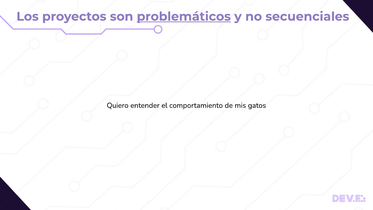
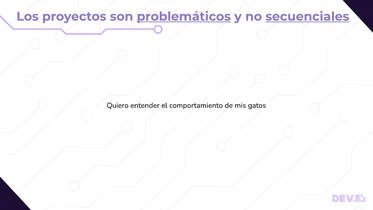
secuenciales underline: none -> present (307, 17)
